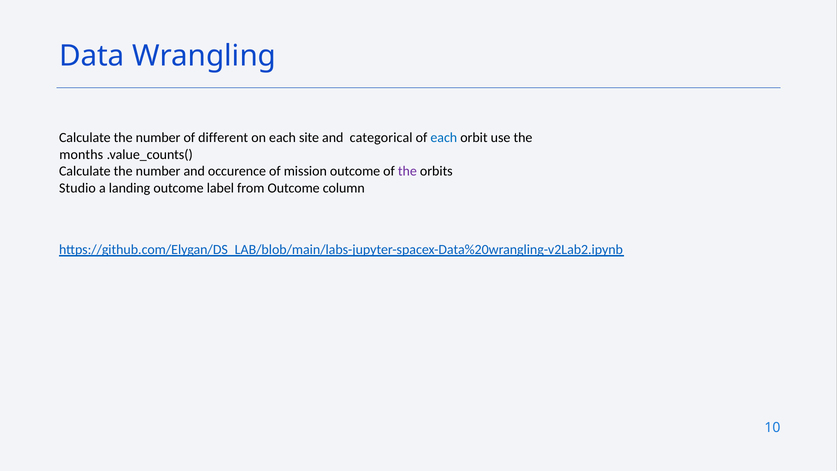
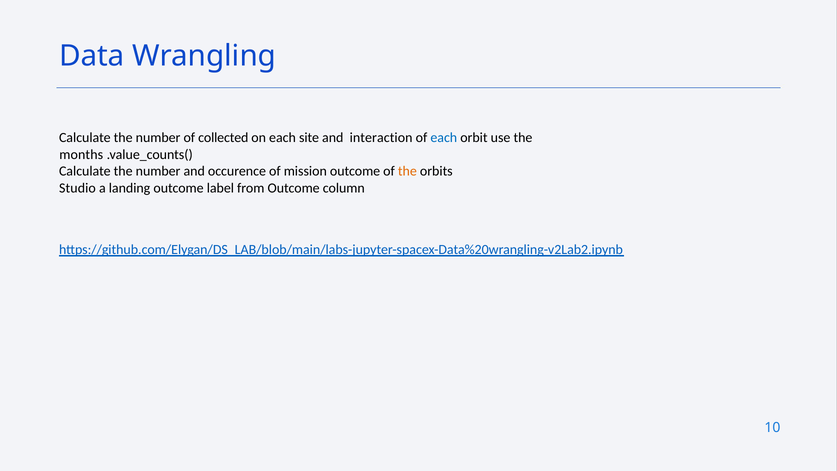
different: different -> collected (223, 138)
categorical: categorical -> interaction (381, 138)
the colour: purple -> orange (407, 171)
